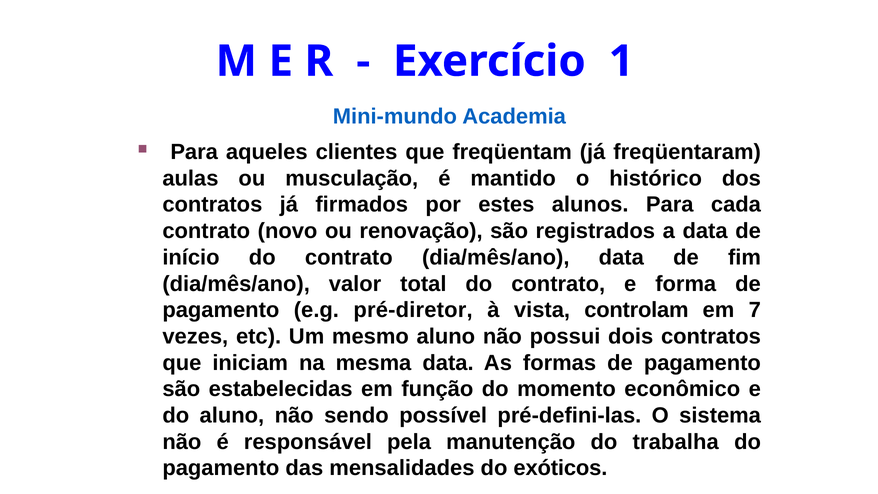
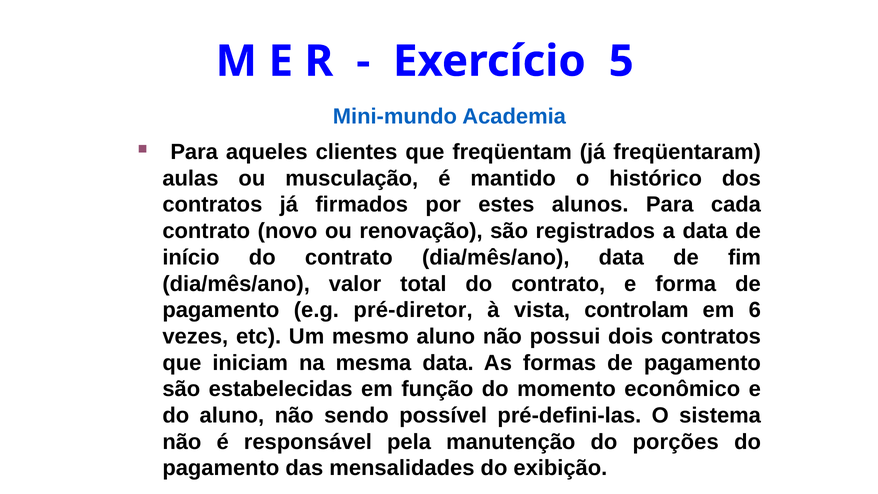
1: 1 -> 5 (621, 61)
7: 7 -> 6 (755, 310)
trabalha: trabalha -> porções (676, 442)
exóticos: exóticos -> exibição (560, 468)
